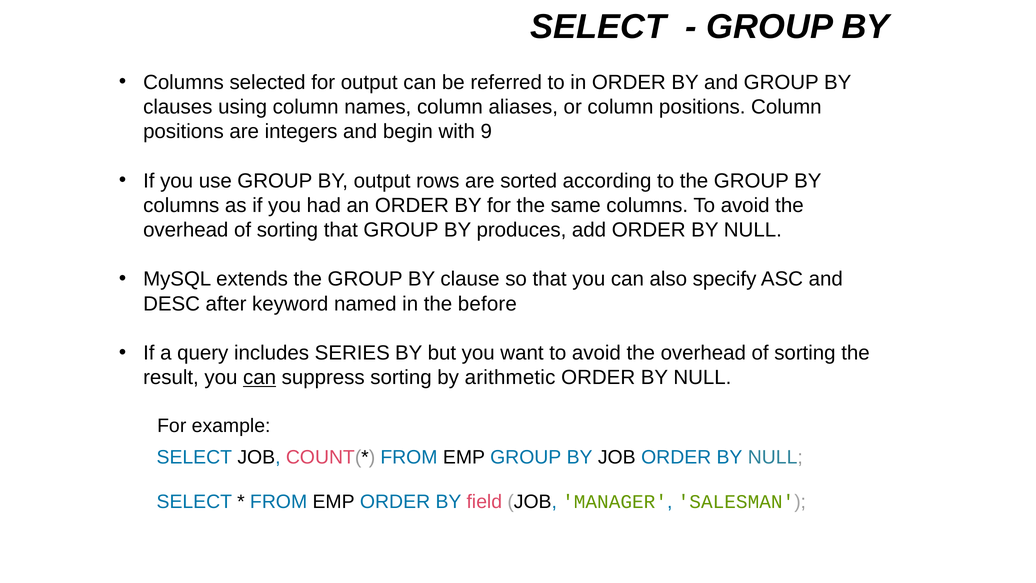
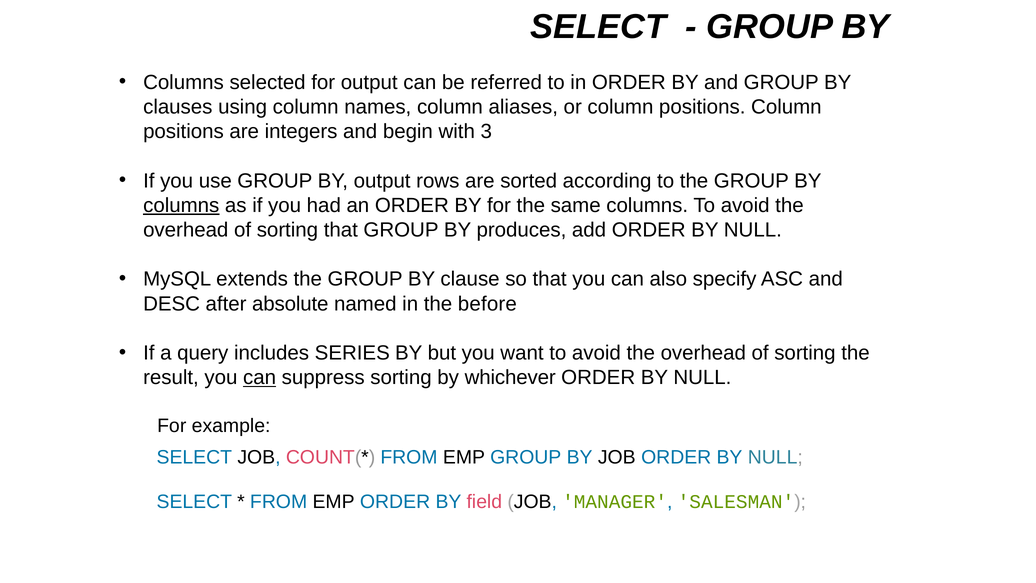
9: 9 -> 3 (486, 131)
columns underline: none -> present (181, 205)
keyword: keyword -> absolute (290, 304)
arithmetic: arithmetic -> whichever (510, 377)
